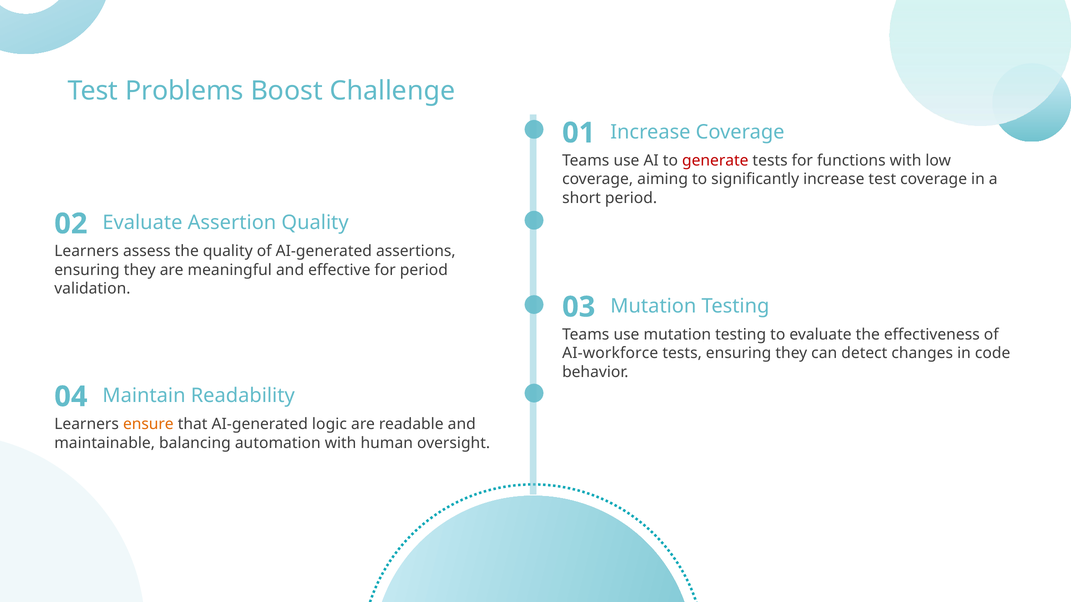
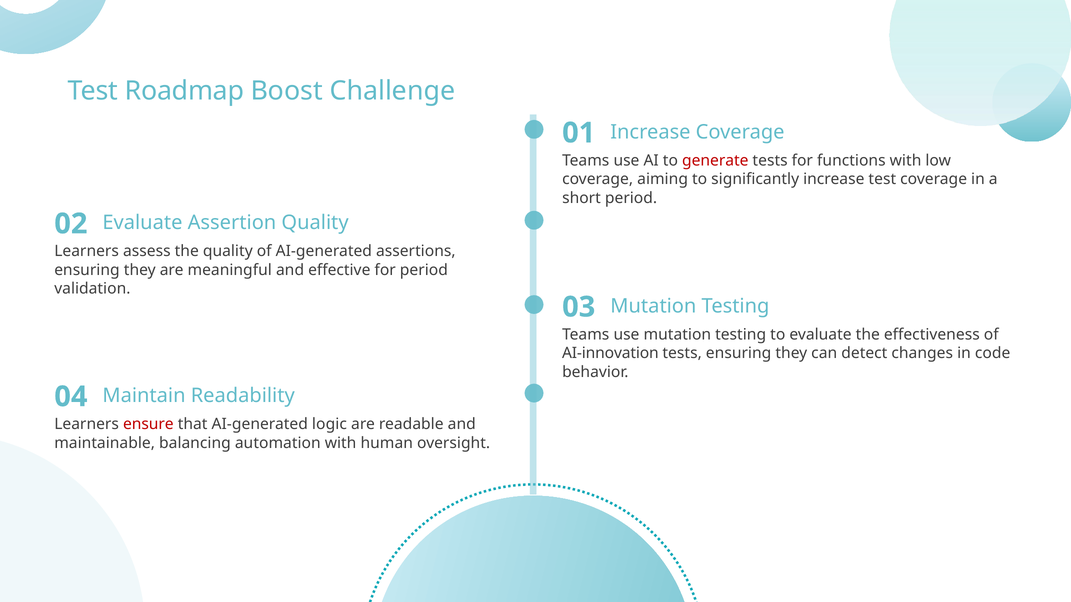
Problems: Problems -> Roadmap (184, 91)
AI-workforce: AI-workforce -> AI-innovation (610, 353)
ensure colour: orange -> red (148, 424)
